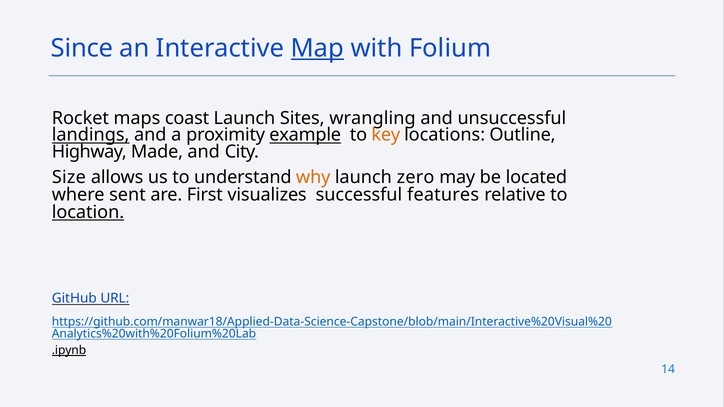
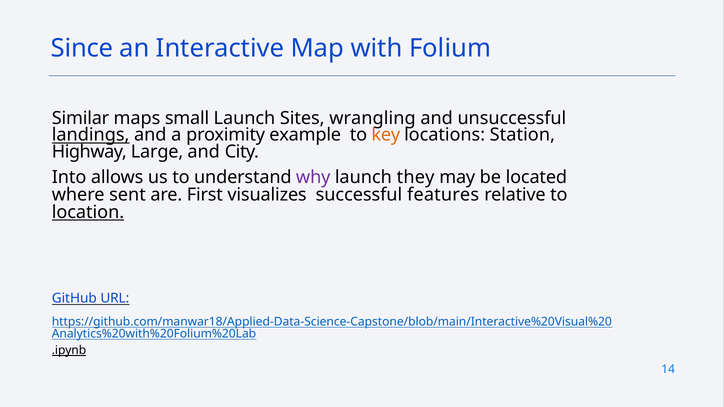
Map underline: present -> none (317, 48)
Rocket: Rocket -> Similar (80, 118)
coast: coast -> small (187, 118)
example underline: present -> none (305, 135)
Outline: Outline -> Station (522, 135)
Made: Made -> Large (157, 152)
Size: Size -> Into (69, 178)
why colour: orange -> purple (313, 178)
zero: zero -> they (416, 178)
